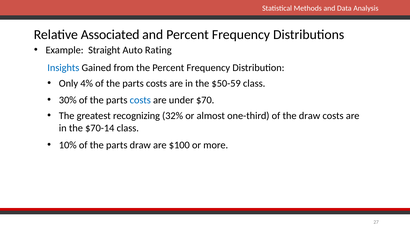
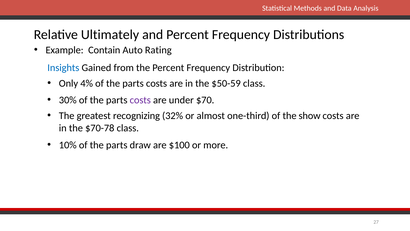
Associated: Associated -> Ultimately (110, 35)
Straight: Straight -> Contain (104, 50)
costs colour: blue -> purple (140, 100)
the draw: draw -> show (310, 116)
$70-14: $70-14 -> $70-78 (100, 128)
